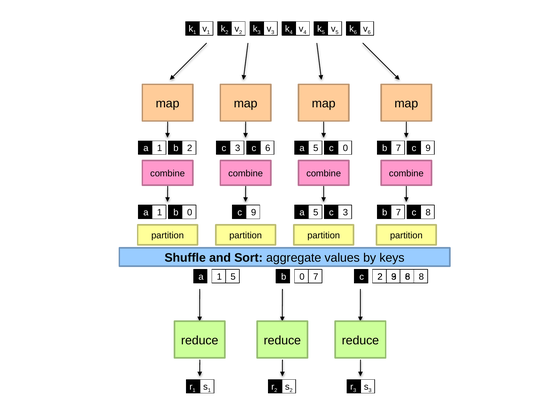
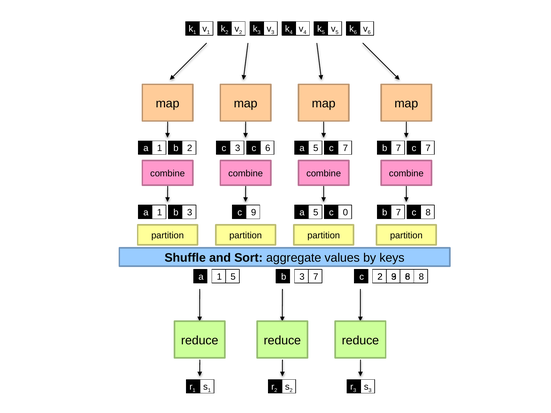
5 0: 0 -> 7 (345, 148)
7 9: 9 -> 7 (428, 148)
1 0: 0 -> 3 (190, 213)
5 3: 3 -> 0 (345, 213)
b 0: 0 -> 3 (302, 277)
